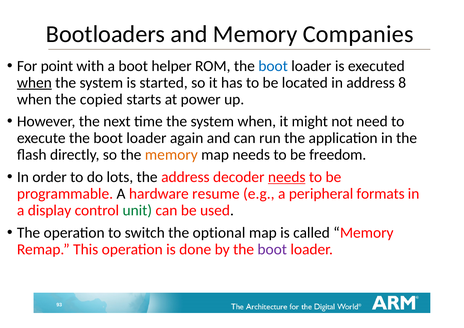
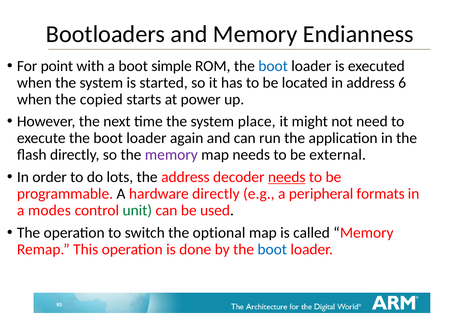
Companies: Companies -> Endianness (358, 34)
helper: helper -> simple (172, 66)
when underline: present -> none (34, 83)
8: 8 -> 6 (402, 83)
system when: when -> place (257, 121)
memory colour: orange -> purple (171, 155)
freedom: freedom -> external (338, 155)
hardware resume: resume -> directly (216, 194)
display: display -> modes (49, 210)
boot colour: purple -> blue (272, 249)
